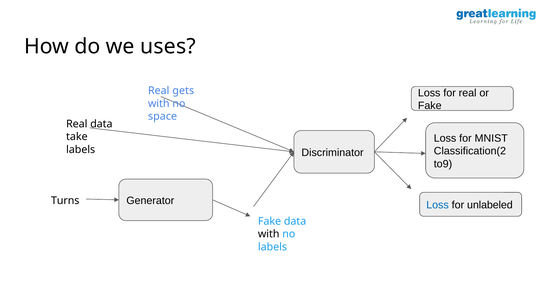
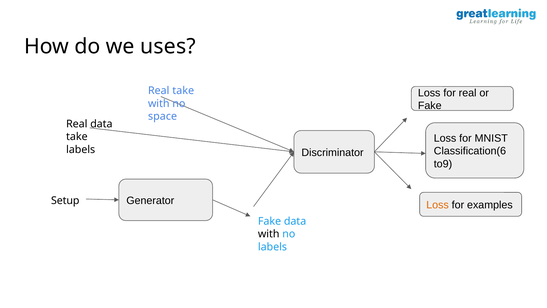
Real gets: gets -> take (183, 91)
Classification(2: Classification(2 -> Classification(6 (470, 151)
Turns: Turns -> Setup (65, 200)
Loss colour: blue -> orange (438, 205)
unlabeled: unlabeled -> examples (490, 205)
